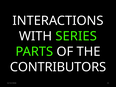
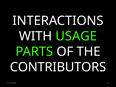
SERIES: SERIES -> USAGE (76, 36)
